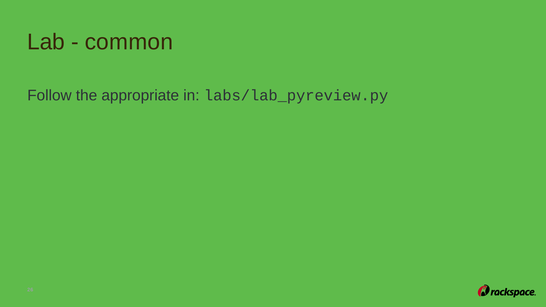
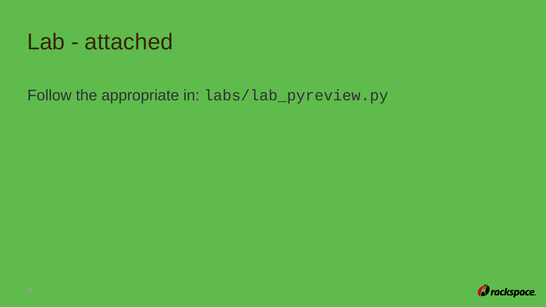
common: common -> attached (129, 42)
